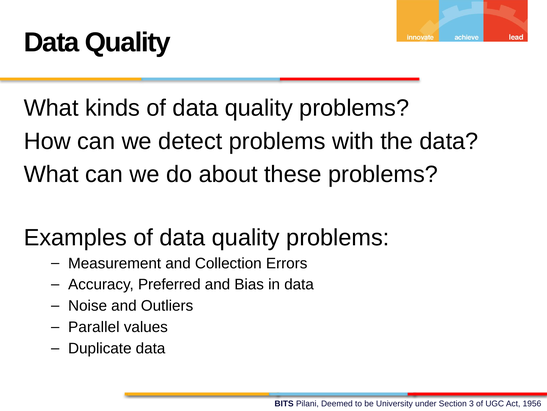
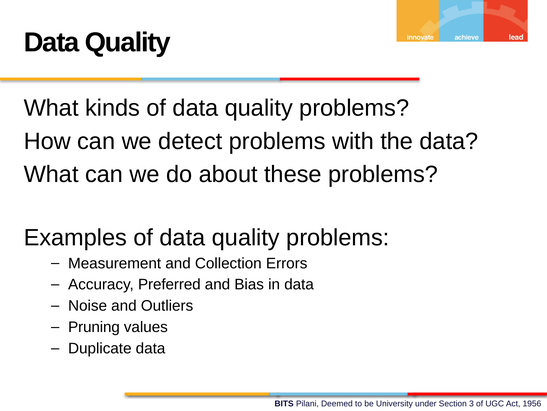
Parallel: Parallel -> Pruning (94, 327)
